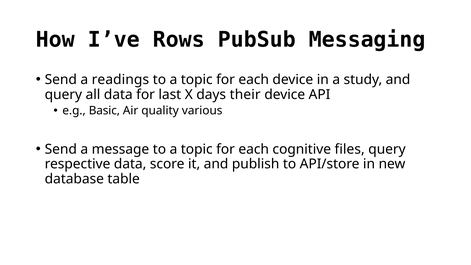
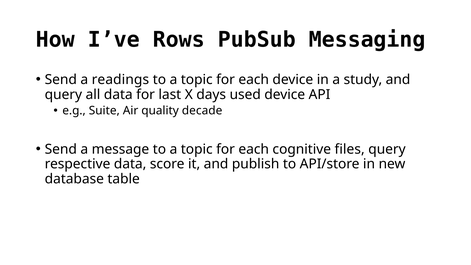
their: their -> used (245, 94)
Basic: Basic -> Suite (104, 111)
various: various -> decade (202, 111)
